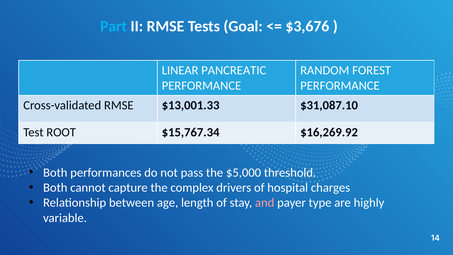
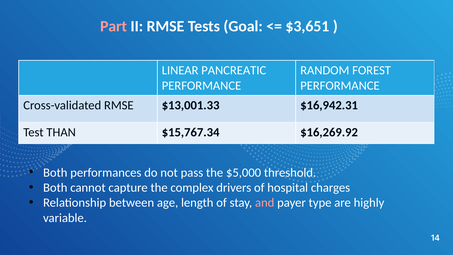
Part colour: light blue -> pink (114, 26)
$3,676: $3,676 -> $3,651 (307, 26)
$31,087.10: $31,087.10 -> $16,942.31 (329, 105)
ROOT: ROOT -> THAN (61, 132)
